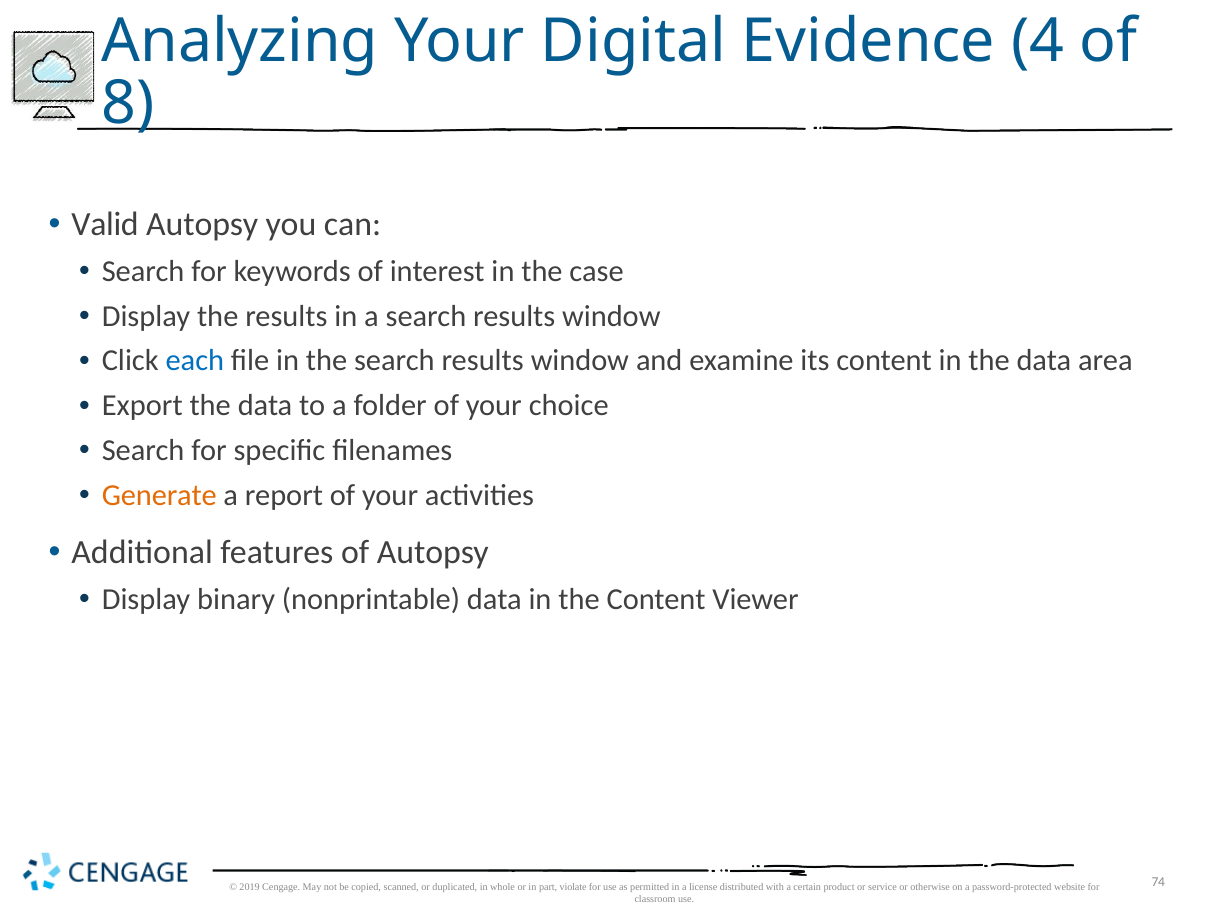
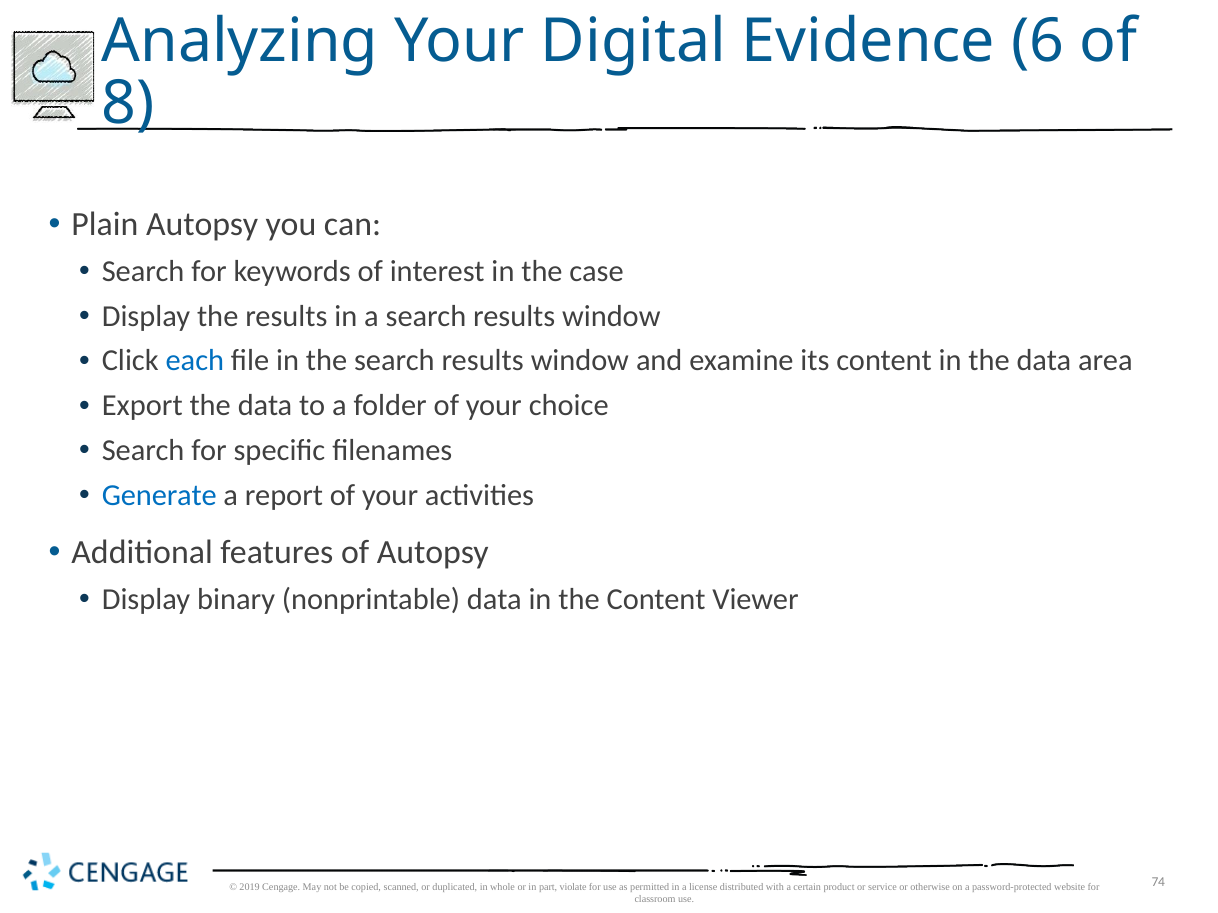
4: 4 -> 6 (1038, 41)
Valid: Valid -> Plain (105, 225)
Generate colour: orange -> blue (159, 496)
